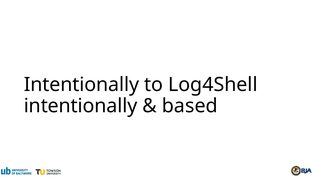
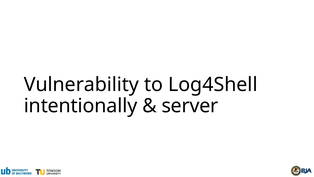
Intentionally: Intentionally -> Vulnerability (81, 84)
based: based -> server (190, 106)
